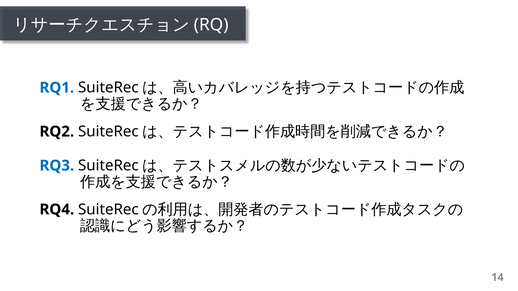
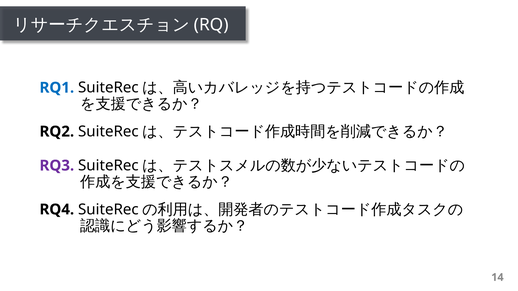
RQ3 colour: blue -> purple (57, 166)
